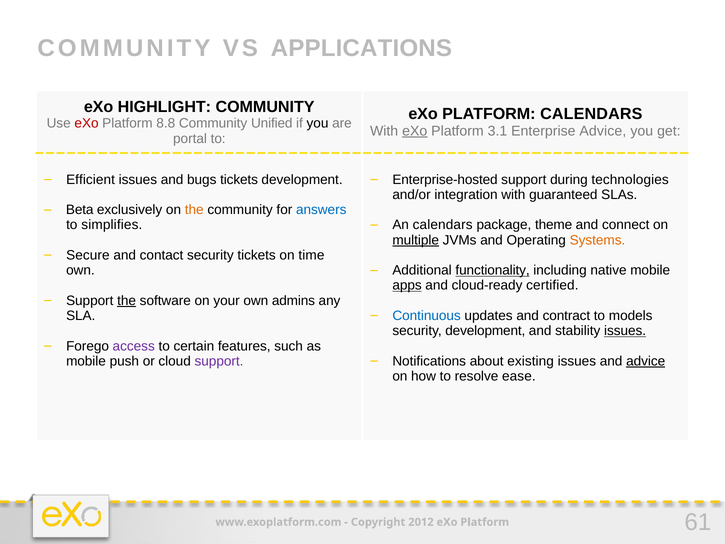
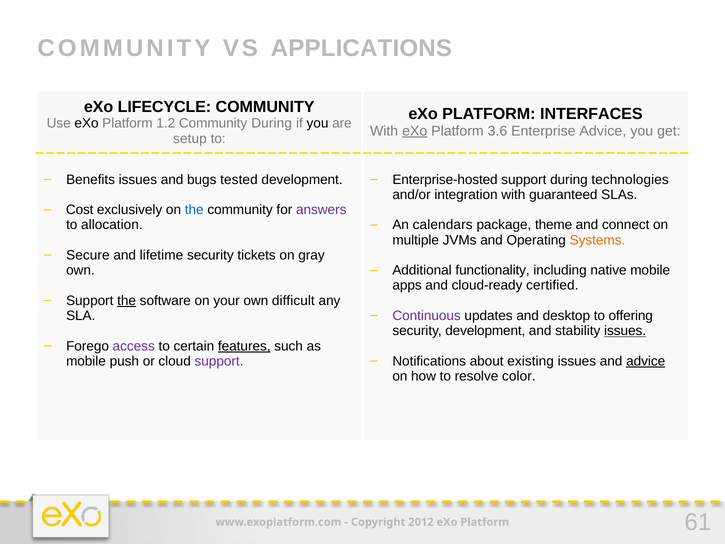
HIGHLIGHT: HIGHLIGHT -> LIFECYCLE (164, 107)
PLATFORM CALENDARS: CALENDARS -> INTERFACES (591, 114)
eXo colour: red -> black (87, 123)
8.8: 8.8 -> 1.2 (166, 123)
Community Unified: Unified -> During (272, 123)
3.1: 3.1 -> 3.6 (497, 131)
portal: portal -> setup (190, 138)
Efficient: Efficient -> Benefits (91, 179)
bugs tickets: tickets -> tested (239, 179)
Beta: Beta -> Cost (80, 210)
the colour: orange -> blue (194, 210)
answers colour: blue -> purple (321, 210)
simplifies: simplifies -> allocation (112, 225)
multiple underline: present -> none (416, 240)
contact: contact -> lifetime (161, 255)
time: time -> gray (311, 255)
functionality underline: present -> none (493, 270)
apps underline: present -> none (407, 285)
admins: admins -> difficult (293, 300)
Continuous colour: blue -> purple (427, 316)
contract: contract -> desktop (566, 316)
models: models -> offering (631, 316)
features underline: none -> present (244, 346)
ease: ease -> color (519, 376)
